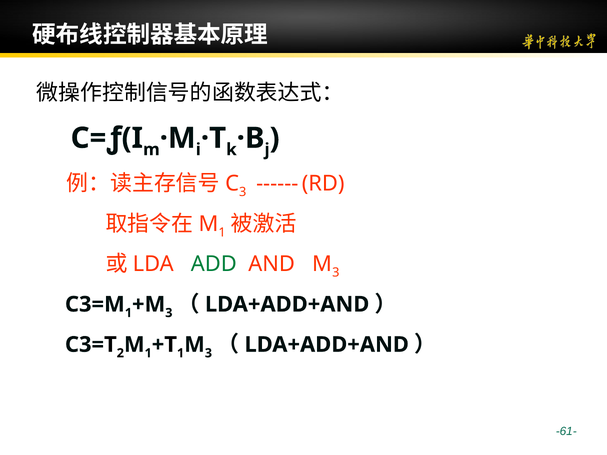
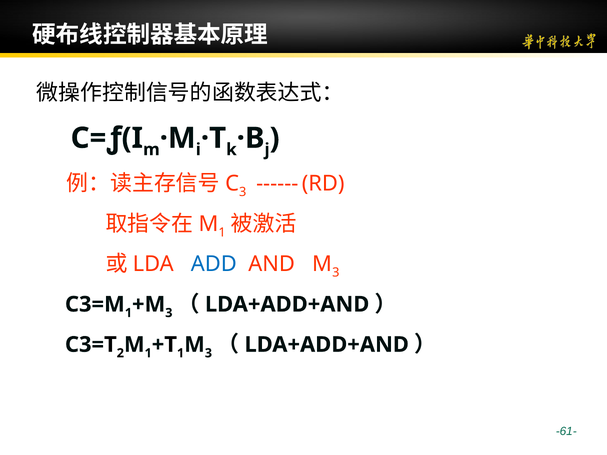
ADD colour: green -> blue (214, 264)
